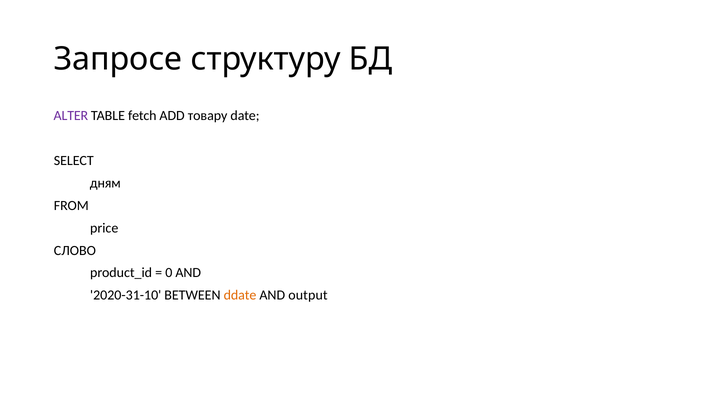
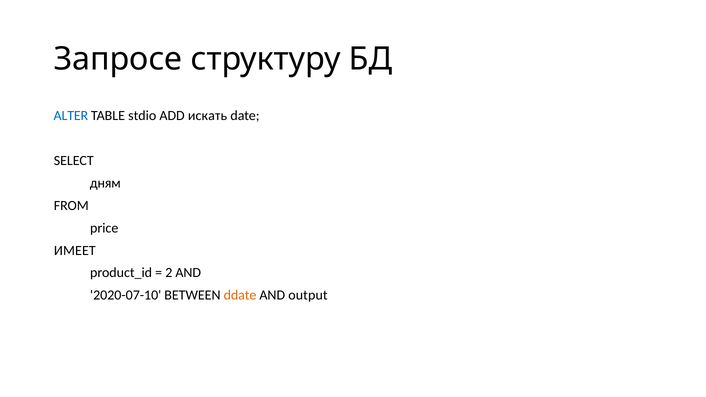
ALTER colour: purple -> blue (71, 116)
fetch: fetch -> stdio (142, 116)
товару: товару -> искать (208, 116)
СЛОВО: СЛОВО -> ИМЕЕТ (75, 251)
0: 0 -> 2 (169, 273)
2020-31-10: 2020-31-10 -> 2020-07-10 (126, 295)
